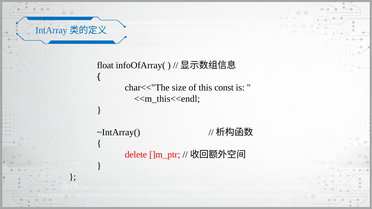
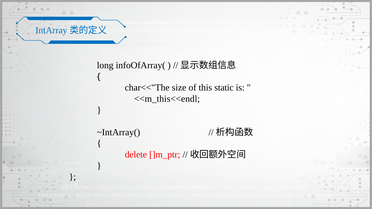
float: float -> long (105, 65)
const: const -> static (224, 88)
